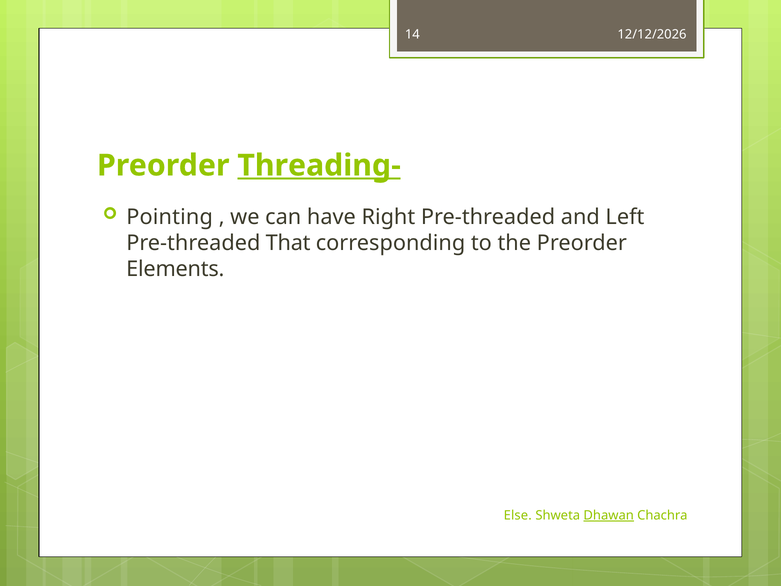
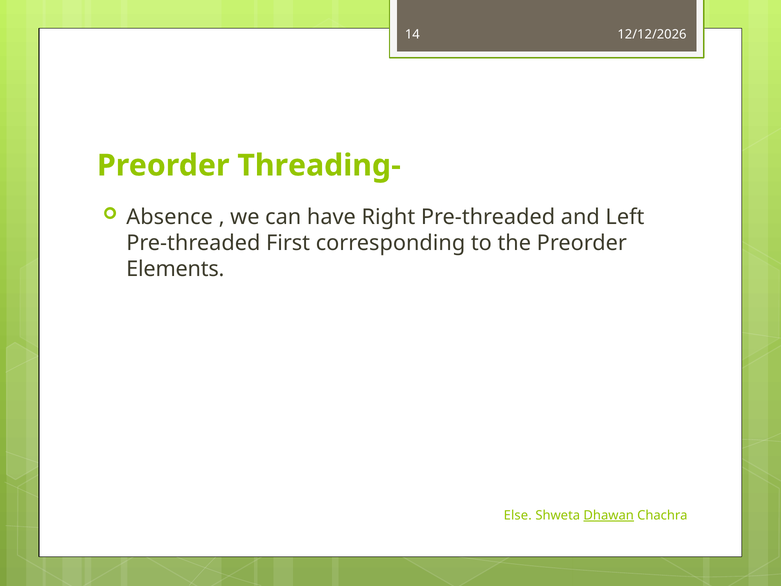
Threading- underline: present -> none (319, 165)
Pointing: Pointing -> Absence (170, 217)
That: That -> First (288, 243)
